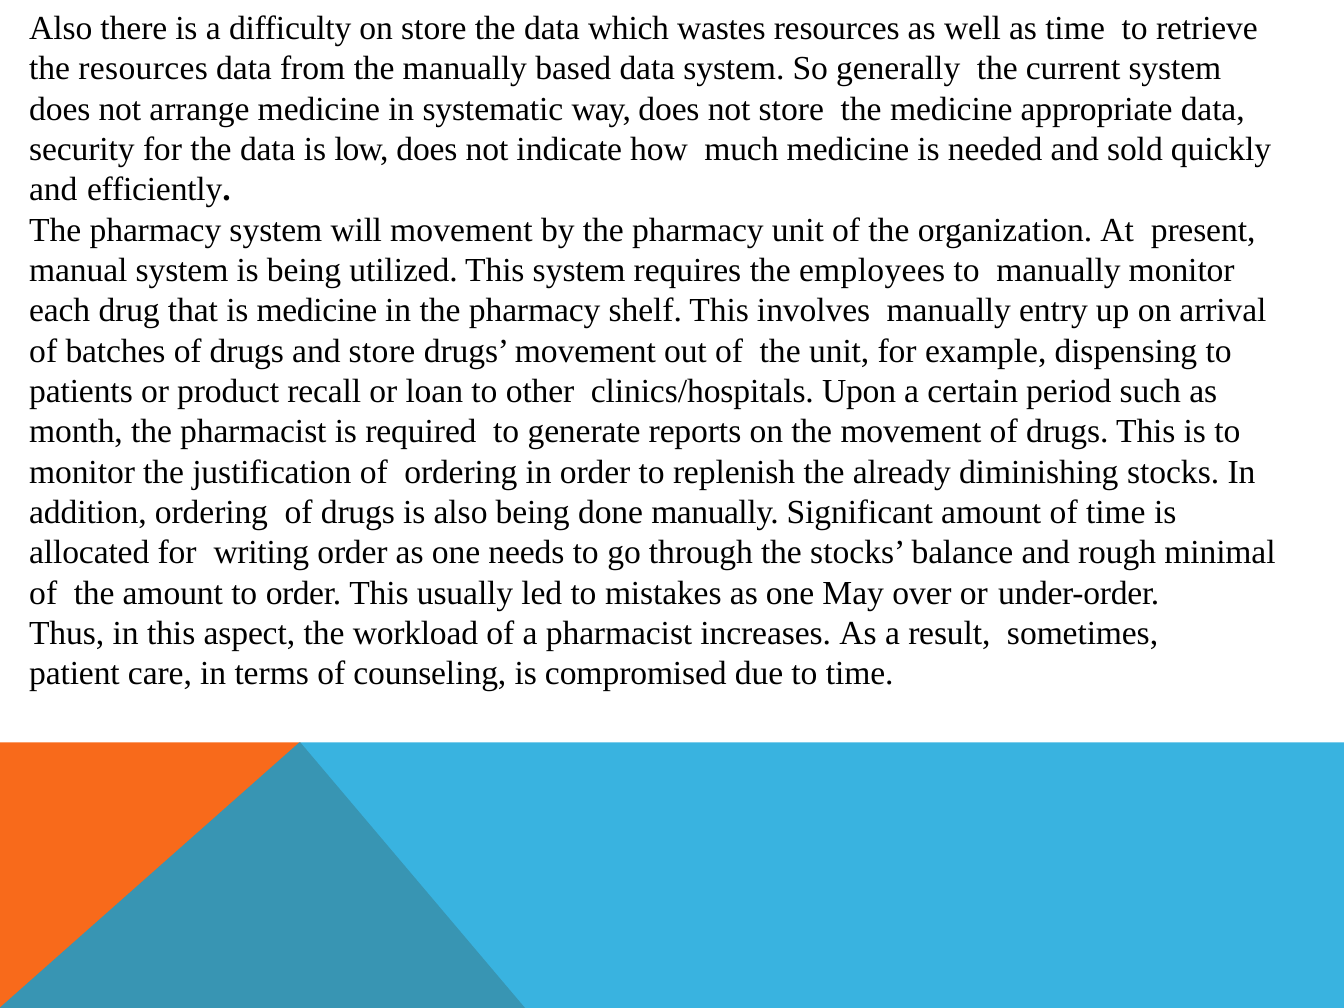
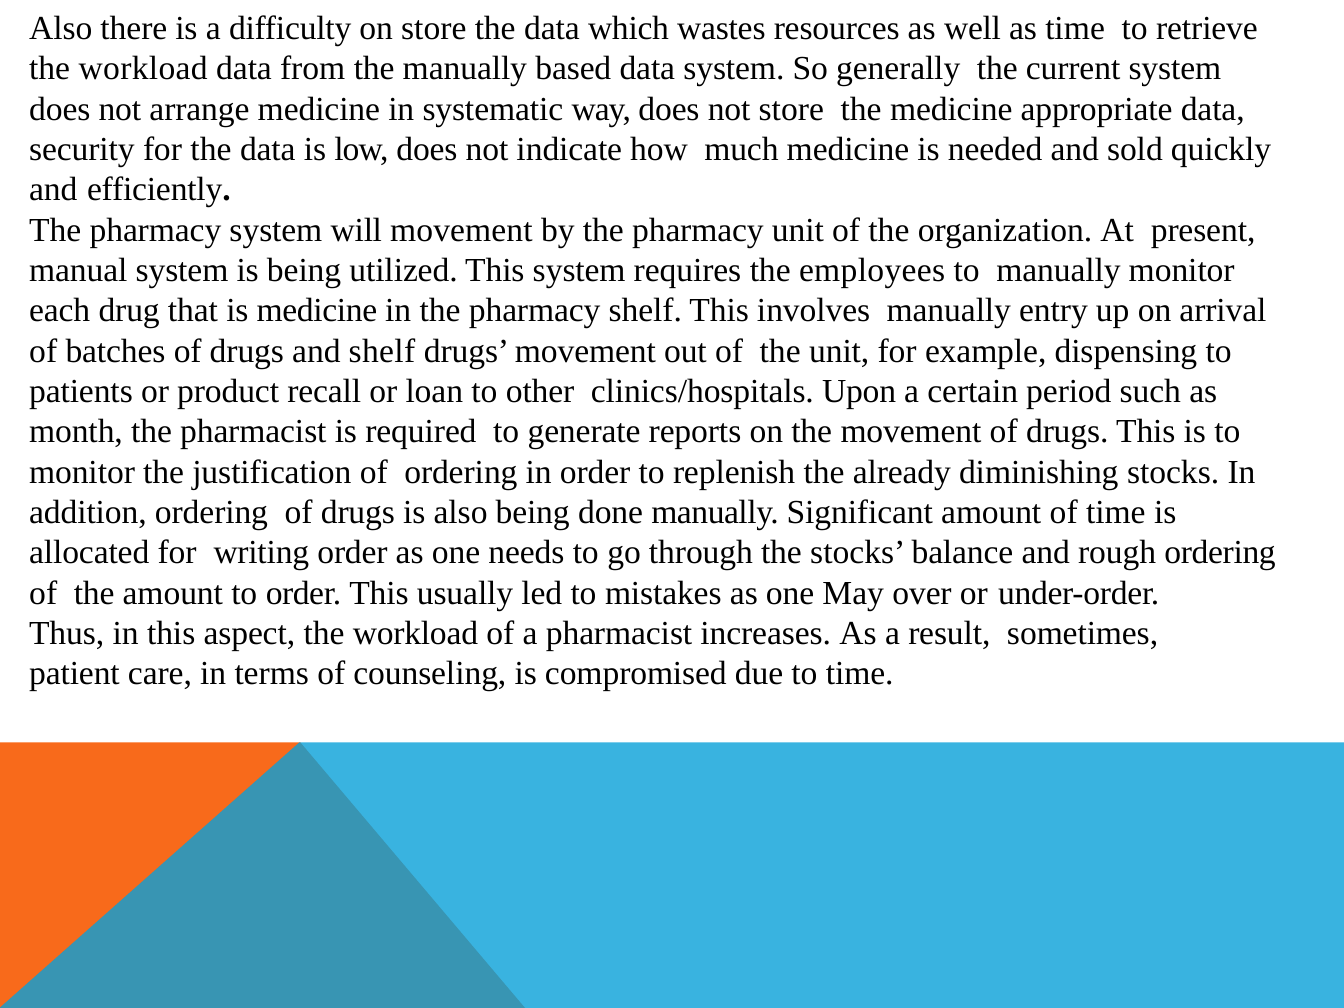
resources: resources -> workload (143, 69)
and store: store -> shelf (382, 351)
rough minimal: minimal -> ordering (1220, 553)
